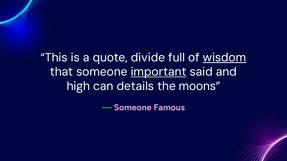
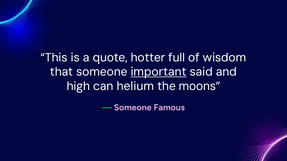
divide: divide -> hotter (148, 58)
wisdom underline: present -> none (225, 58)
details: details -> helium (135, 86)
